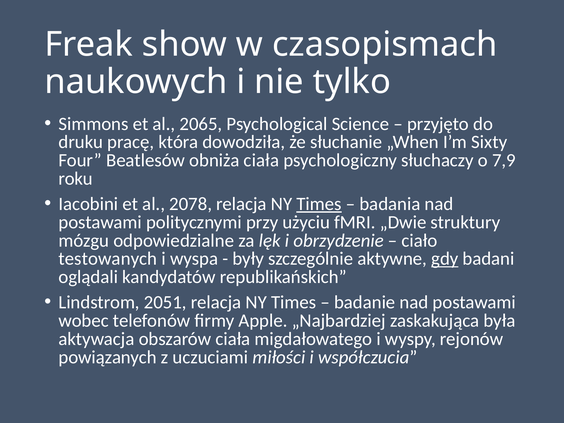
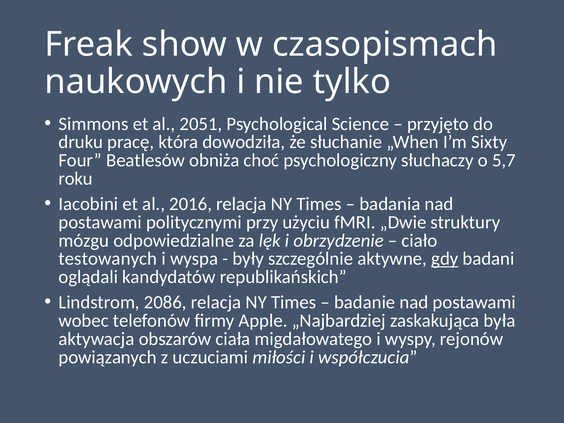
2065: 2065 -> 2051 (201, 124)
obniża ciała: ciała -> choć (261, 160)
7,9: 7,9 -> 5,7 (504, 160)
2078: 2078 -> 2016 (191, 204)
Times underline: present -> none (319, 204)
2051: 2051 -> 2086 (165, 302)
